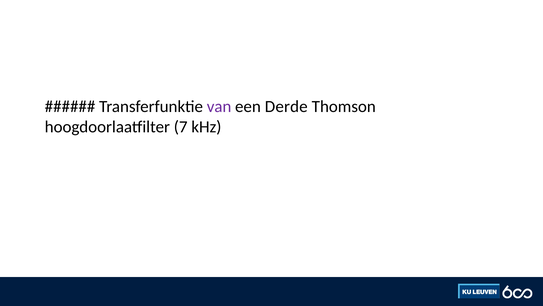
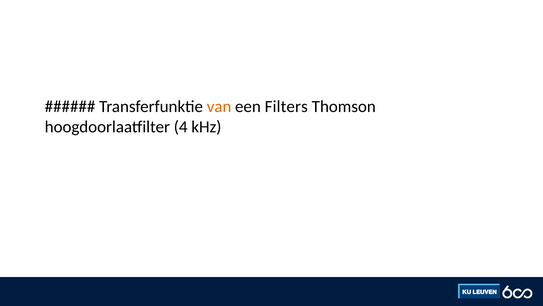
van colour: purple -> orange (219, 106)
Derde: Derde -> Filters (286, 106)
7: 7 -> 4 (181, 127)
